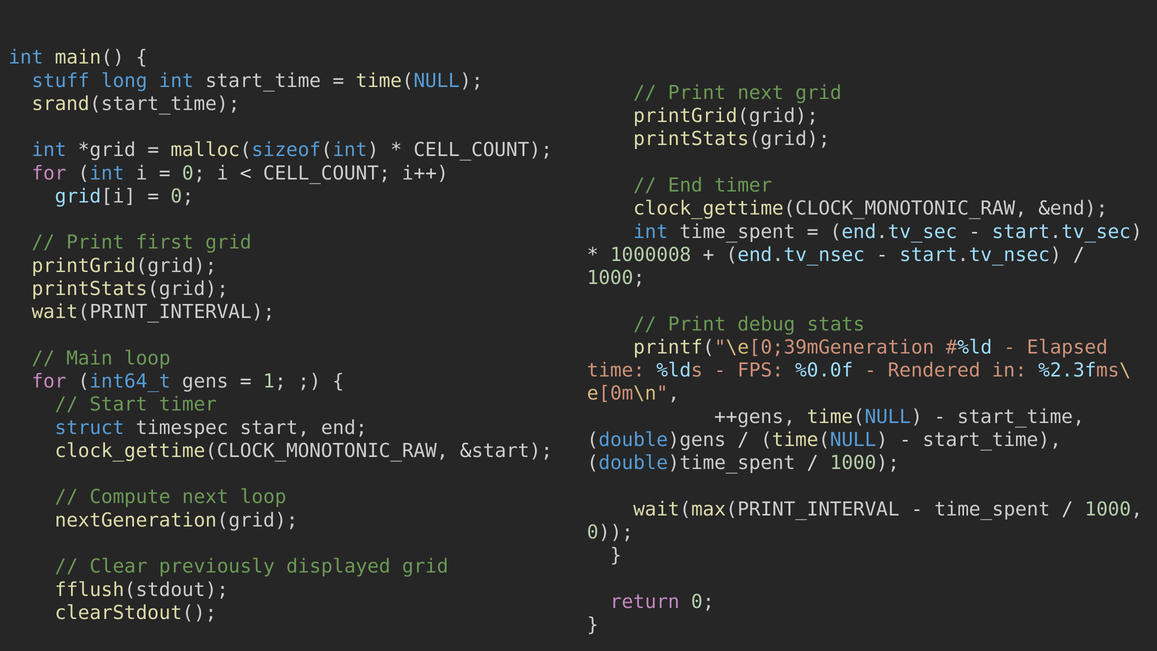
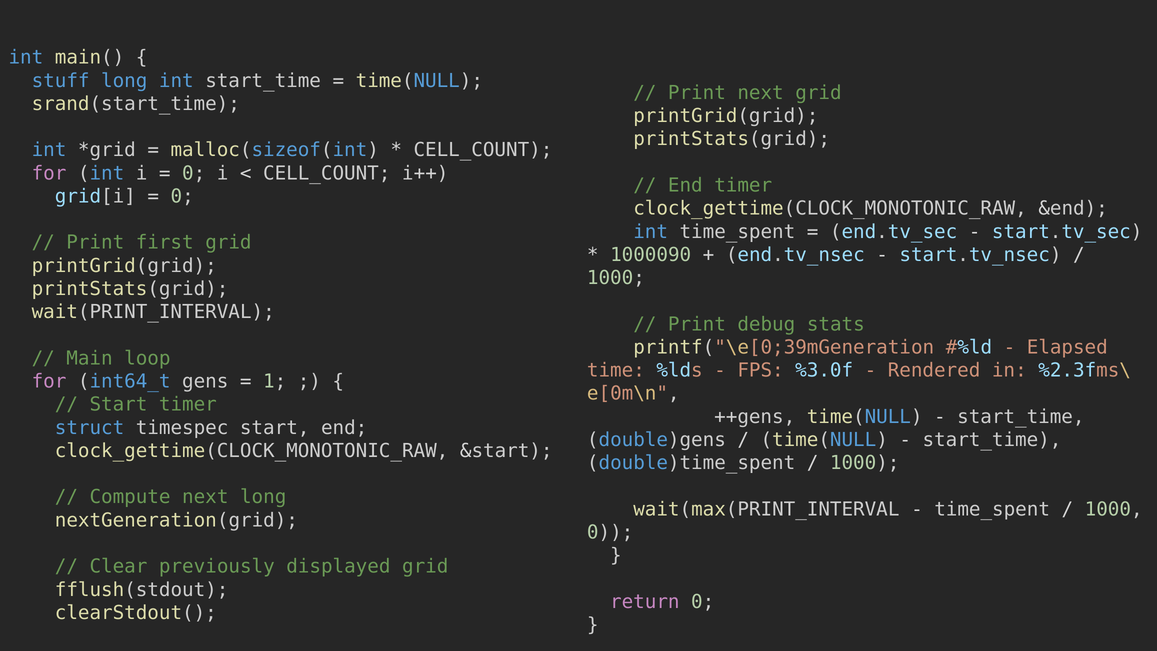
1000008: 1000008 -> 1000090 (651, 255)
%0.0f: %0.0f -> %3.0f (824, 370)
next loop: loop -> long (263, 497)
